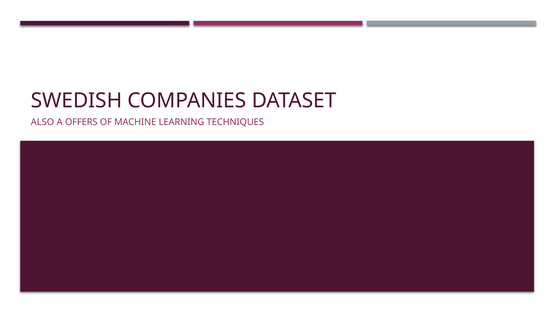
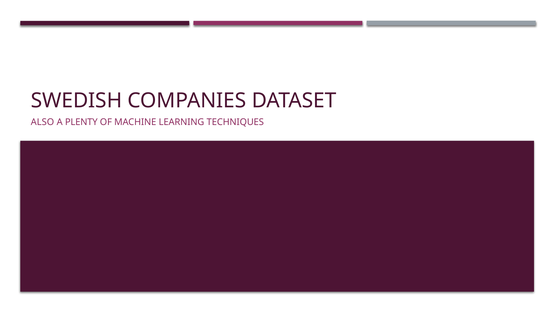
OFFERS: OFFERS -> PLENTY (81, 122)
